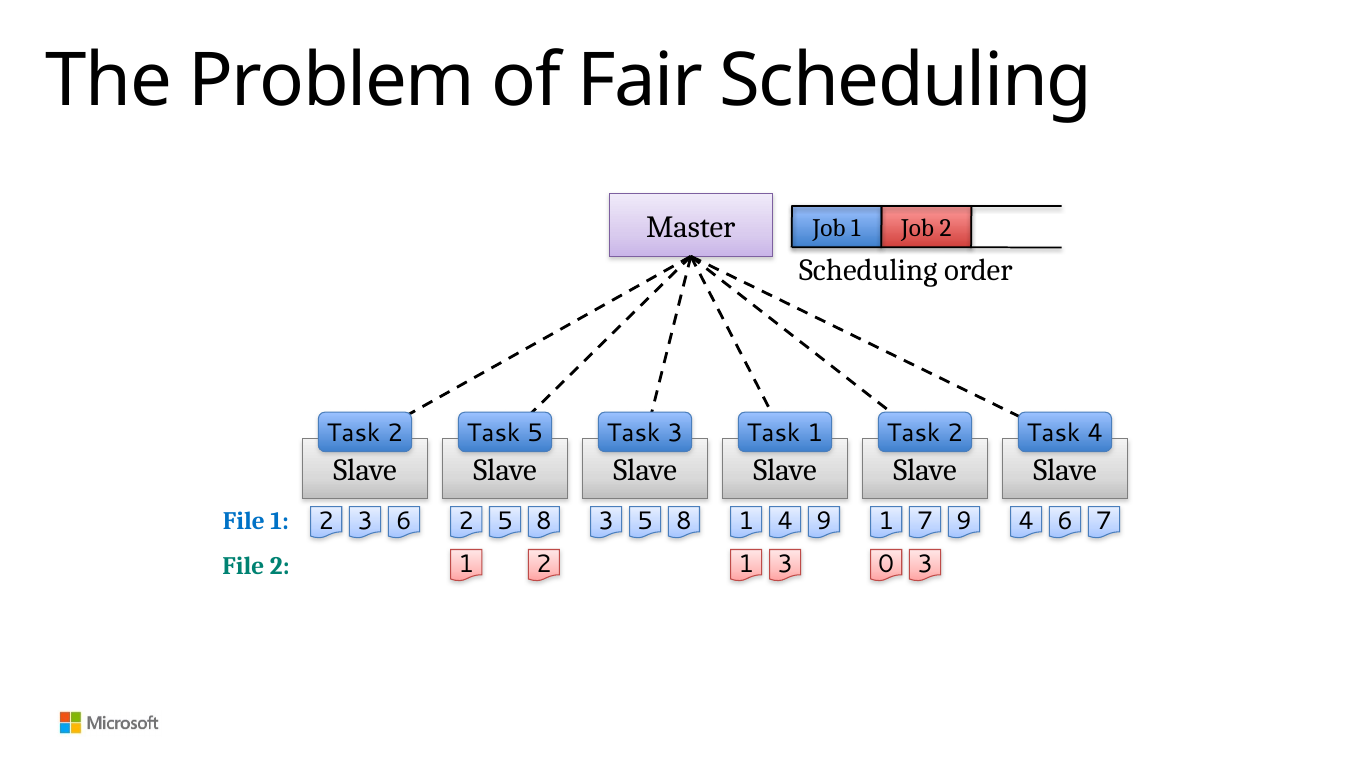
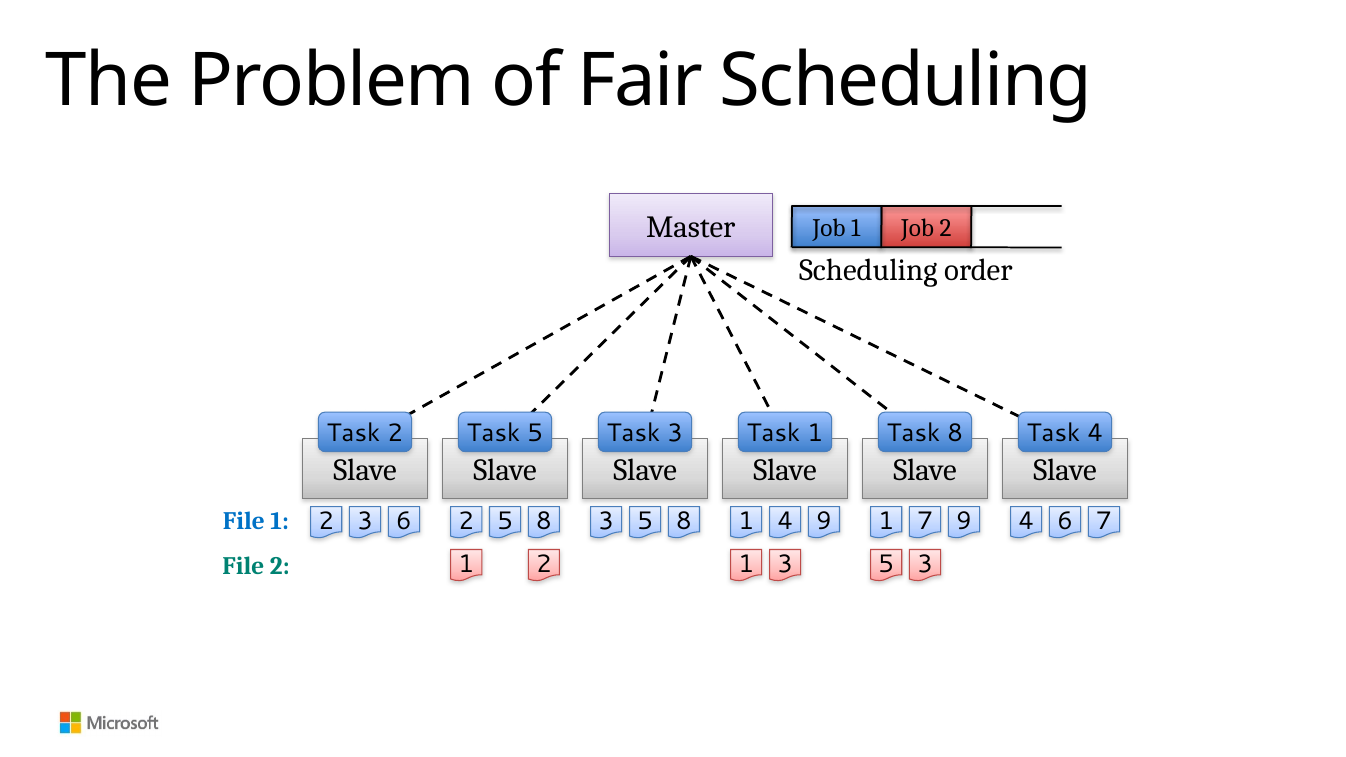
Task 1 Task 2: 2 -> 8 (955, 434)
1 0: 0 -> 5 (886, 564)
